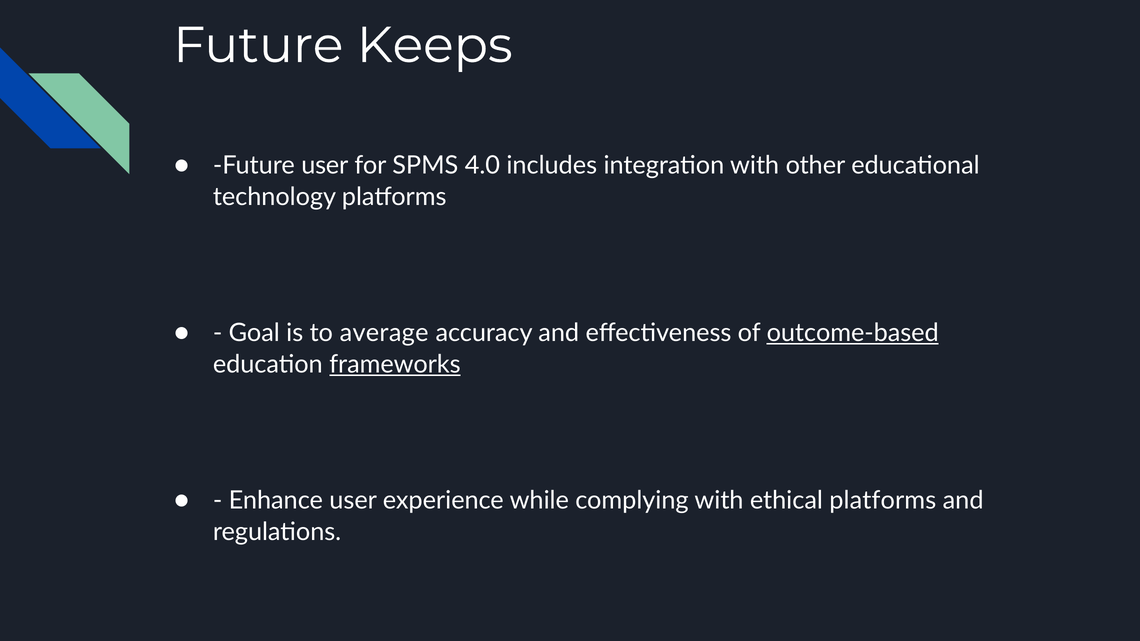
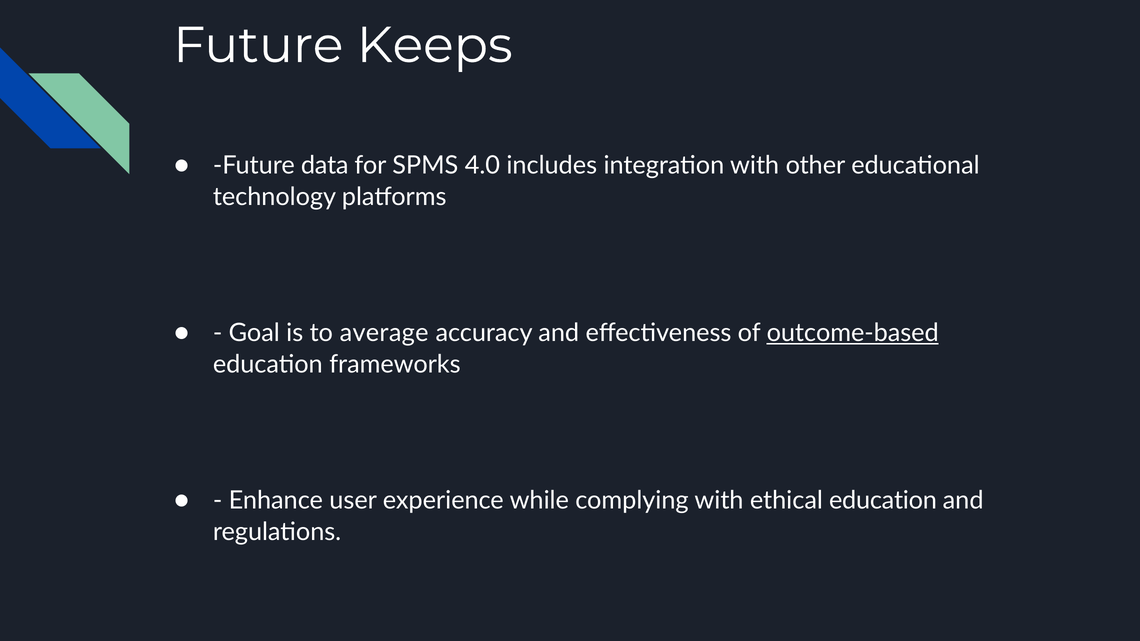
Future user: user -> data (325, 166)
frameworks underline: present -> none (395, 365)
ethical platforms: platforms -> education (883, 501)
